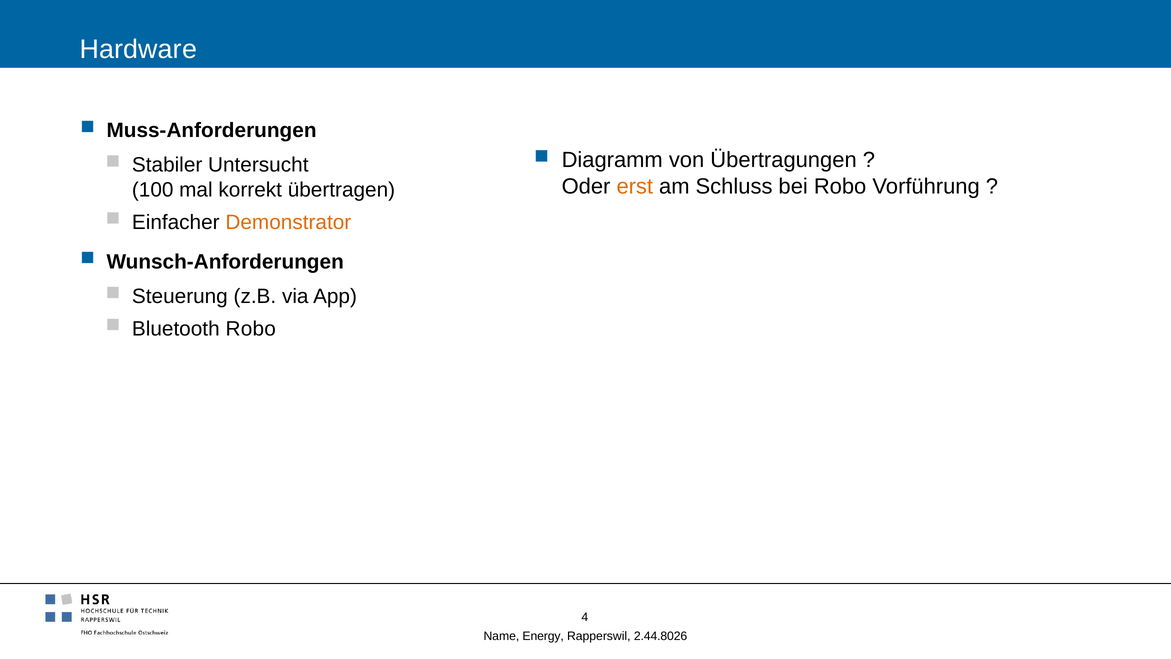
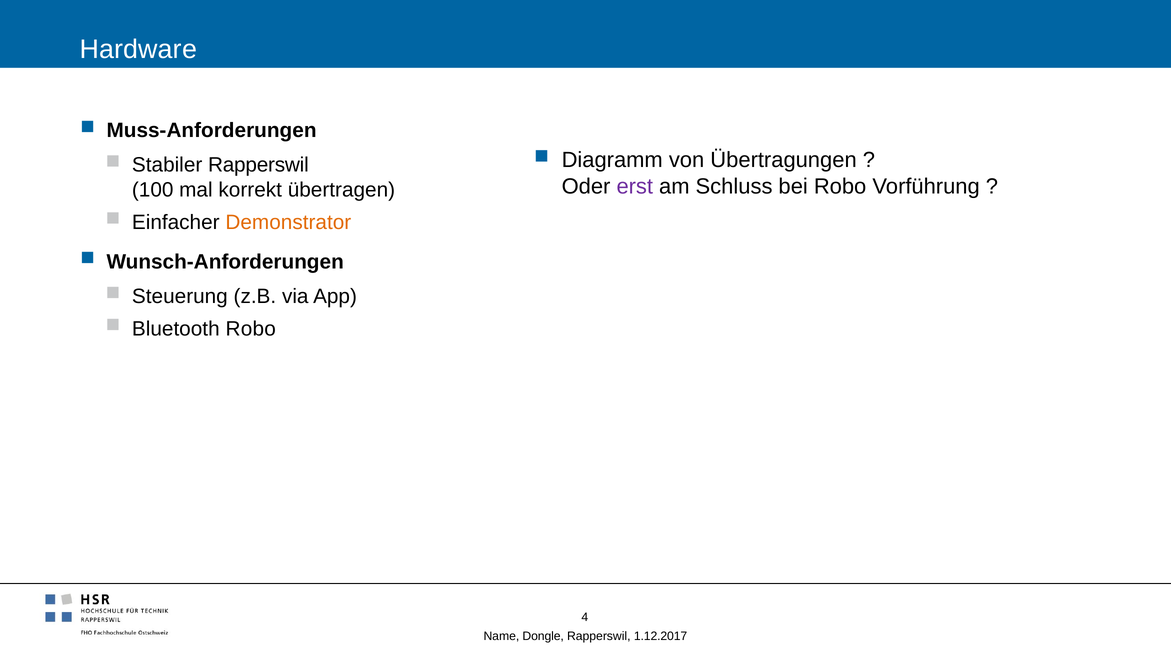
Stabiler Untersucht: Untersucht -> Rapperswil (258, 165)
erst colour: orange -> purple (635, 186)
Energy: Energy -> Dongle (543, 636)
2.44.8026: 2.44.8026 -> 1.12.2017 (661, 636)
